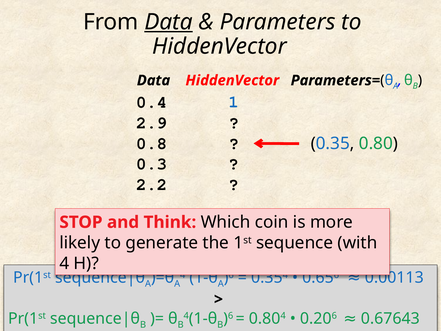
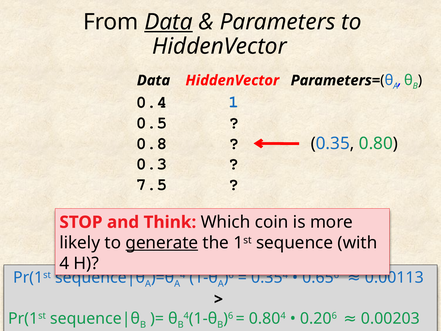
2.9: 2.9 -> 0.5 (152, 123)
2.2: 2.2 -> 7.5 (152, 184)
generate underline: none -> present (162, 243)
0.67643: 0.67643 -> 0.00203 (390, 318)
